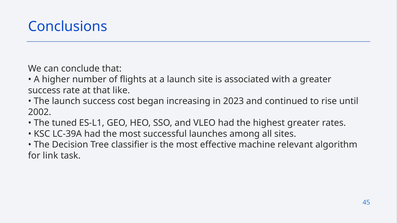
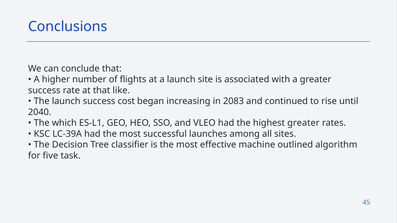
2023: 2023 -> 2083 (233, 101)
2002: 2002 -> 2040 (40, 112)
tuned: tuned -> which (64, 123)
relevant: relevant -> outlined (295, 145)
link: link -> five (50, 156)
